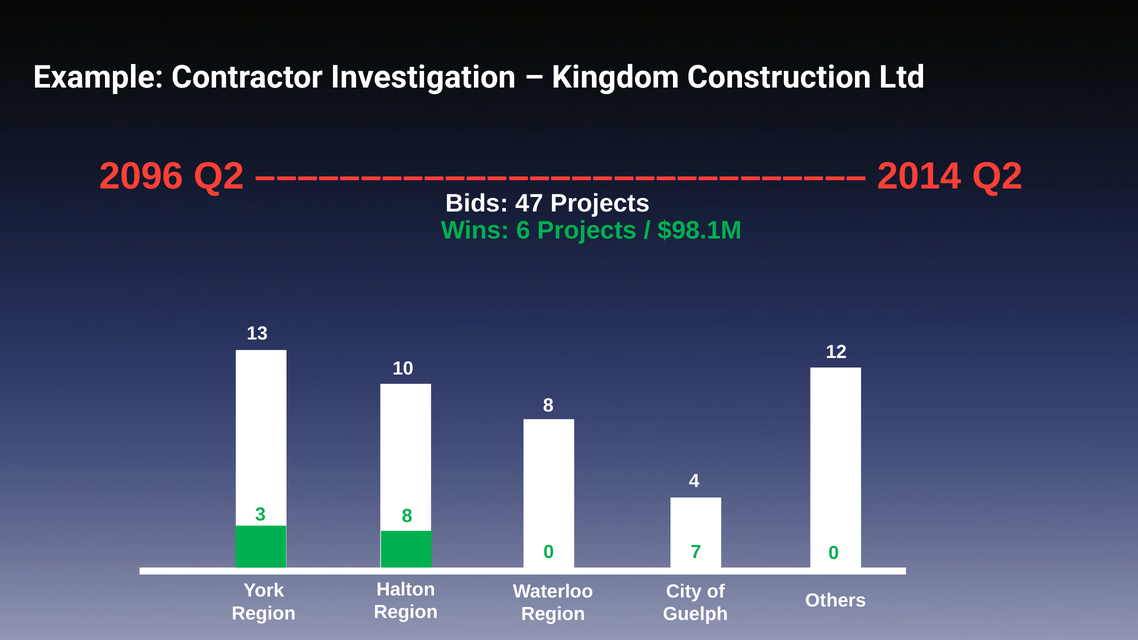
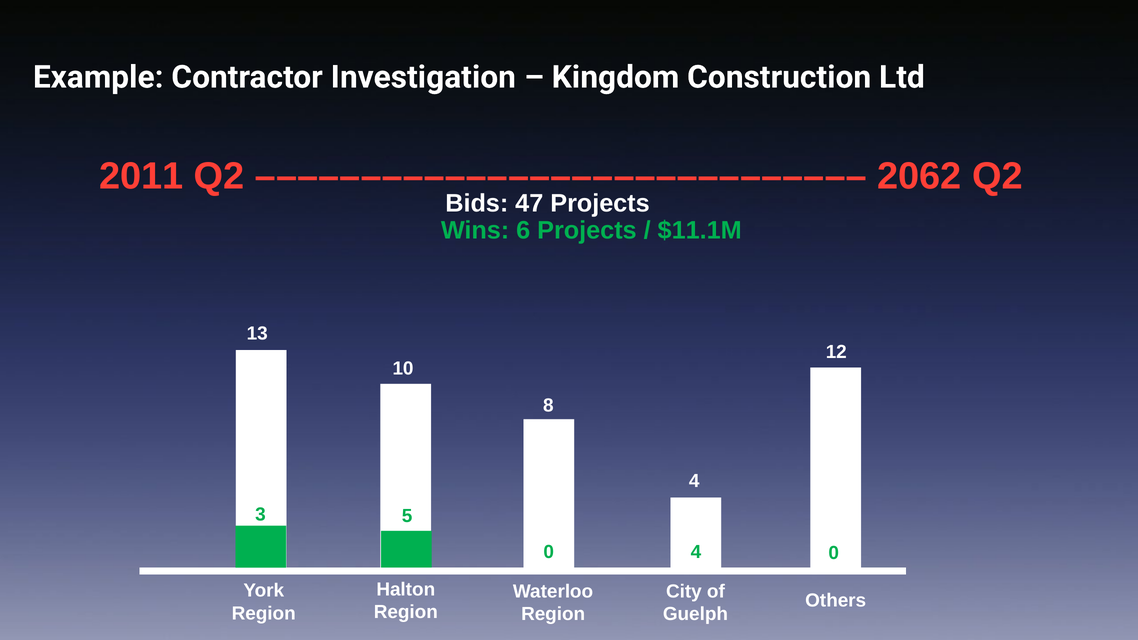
2096: 2096 -> 2011 (141, 176)
2014: 2014 -> 2062 (919, 176)
$98.1M: $98.1M -> $11.1M (700, 231)
3 8: 8 -> 5 (407, 516)
0 7: 7 -> 4 (696, 552)
